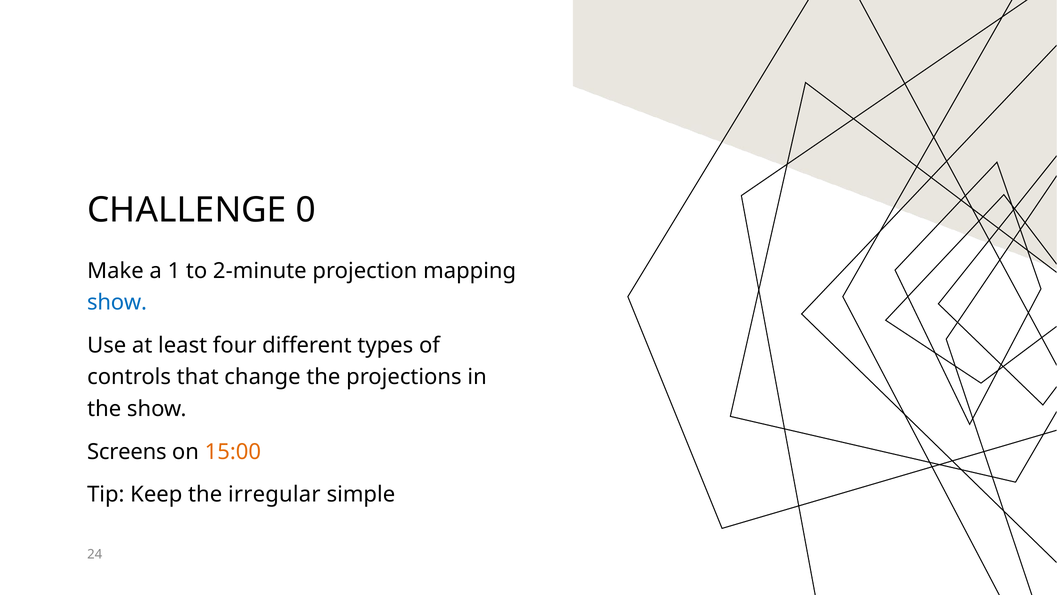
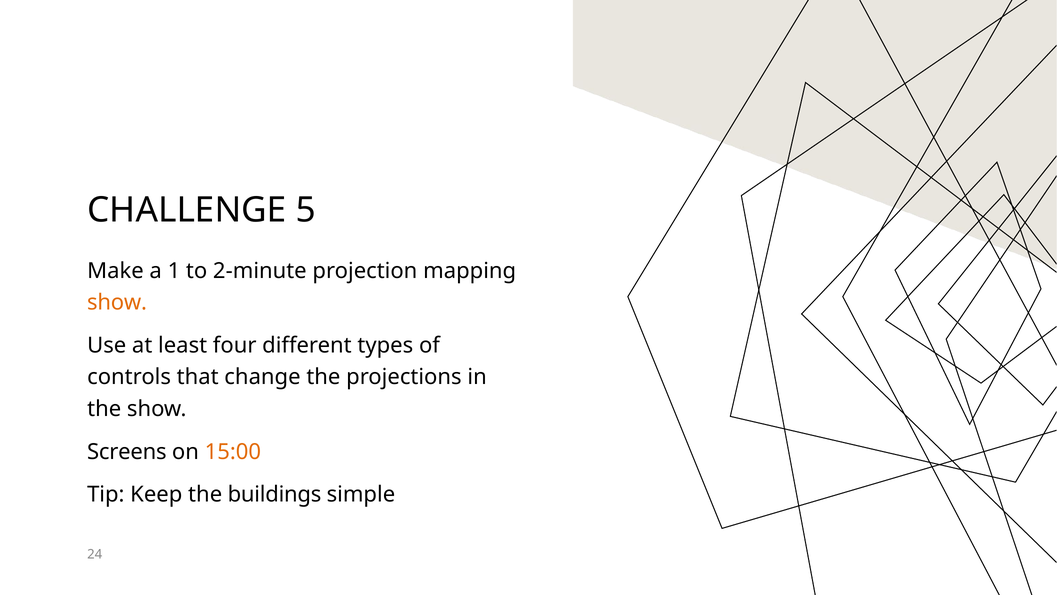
0: 0 -> 5 (306, 210)
show colour: blue -> orange (117, 302)
irregular: irregular -> buildings (275, 494)
